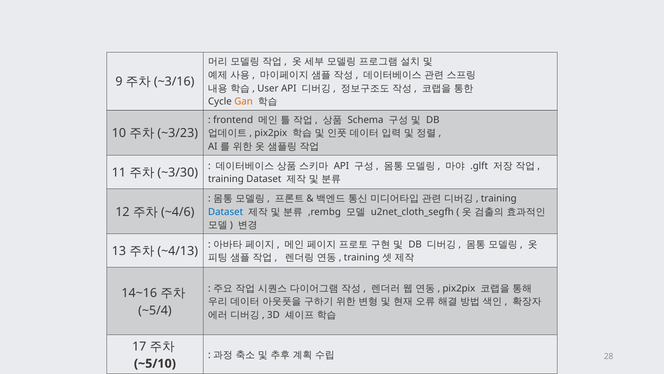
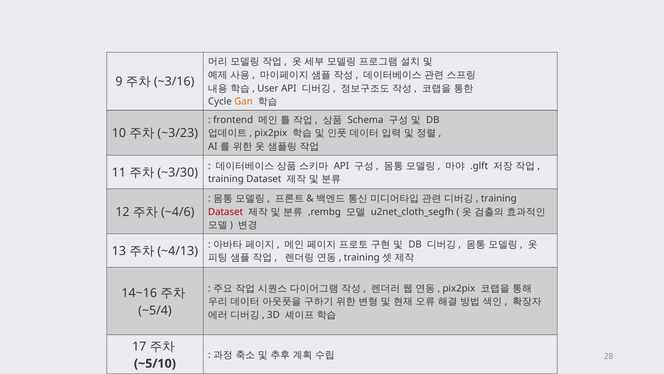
Dataset colour: blue -> red (226, 212)
